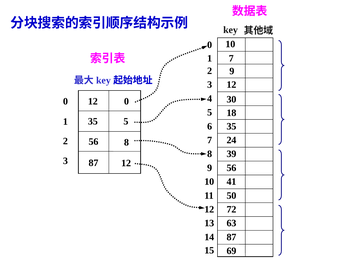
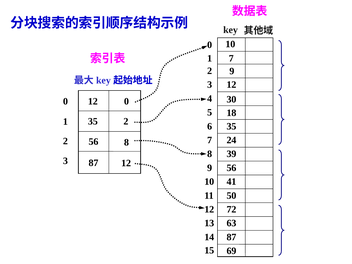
35 5: 5 -> 2 (126, 121)
